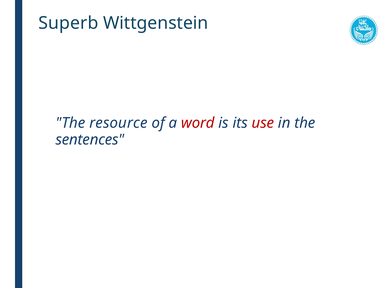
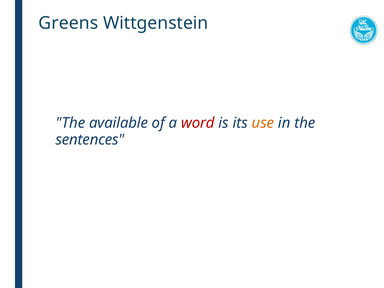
Superb: Superb -> Greens (68, 23)
resource: resource -> available (119, 123)
use colour: red -> orange (263, 123)
